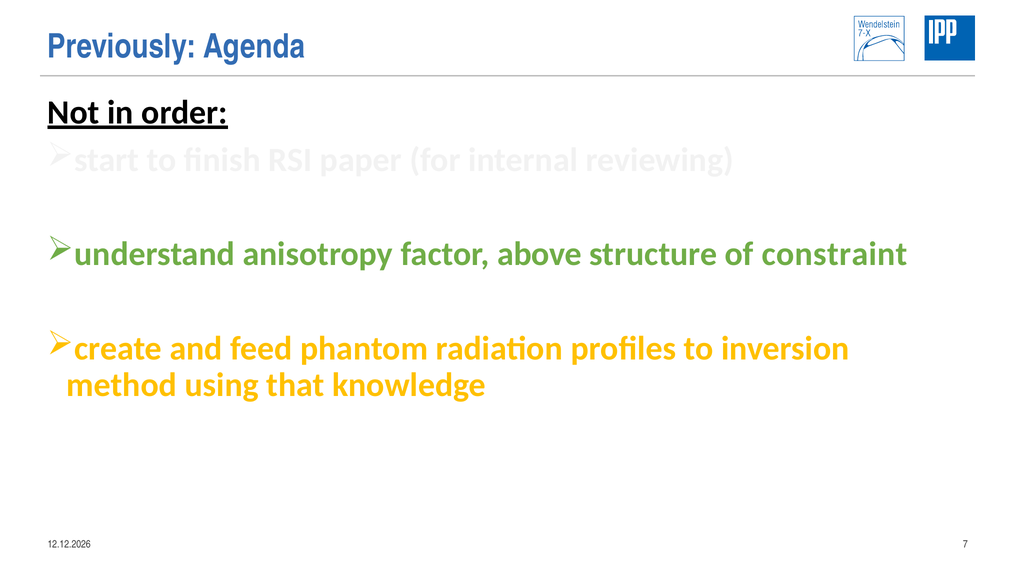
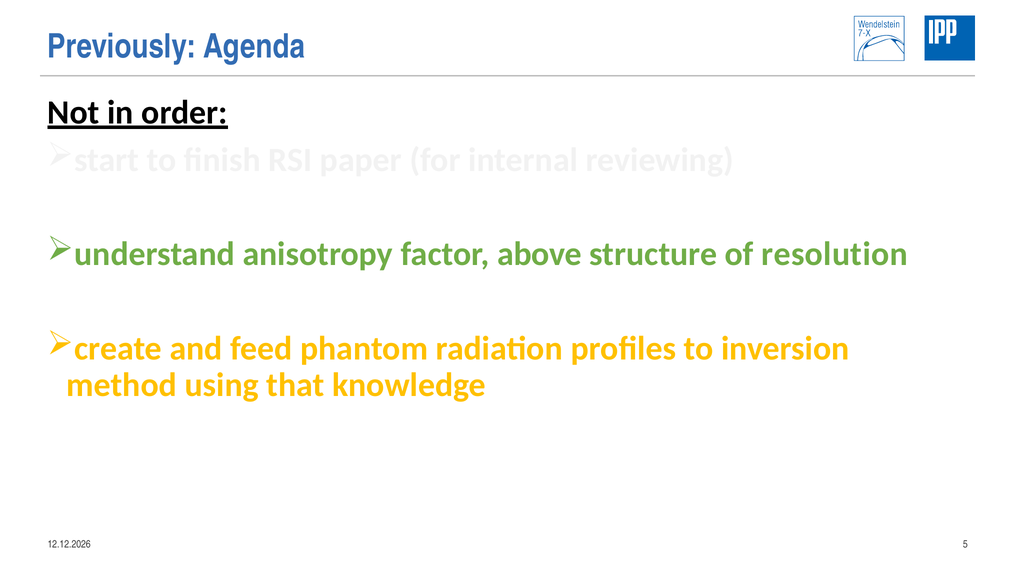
constraint: constraint -> resolution (835, 254)
7: 7 -> 5 (965, 544)
